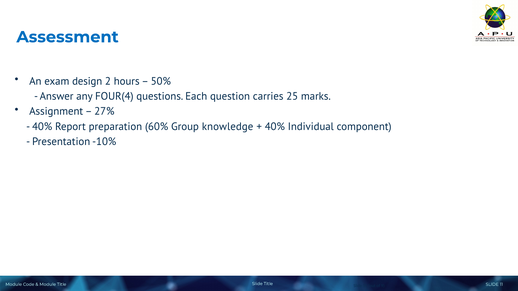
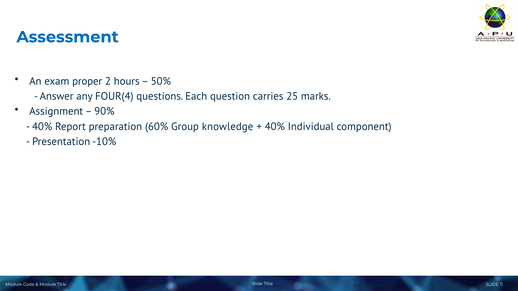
design: design -> proper (87, 81)
27%: 27% -> 90% (104, 112)
